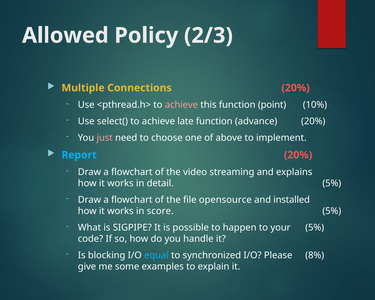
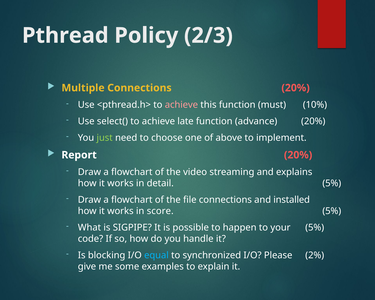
Allowed: Allowed -> Pthread (65, 36)
point: point -> must (272, 105)
just colour: pink -> light green (105, 138)
Report colour: light blue -> white (79, 155)
file opensource: opensource -> connections (225, 200)
8%: 8% -> 2% (315, 255)
